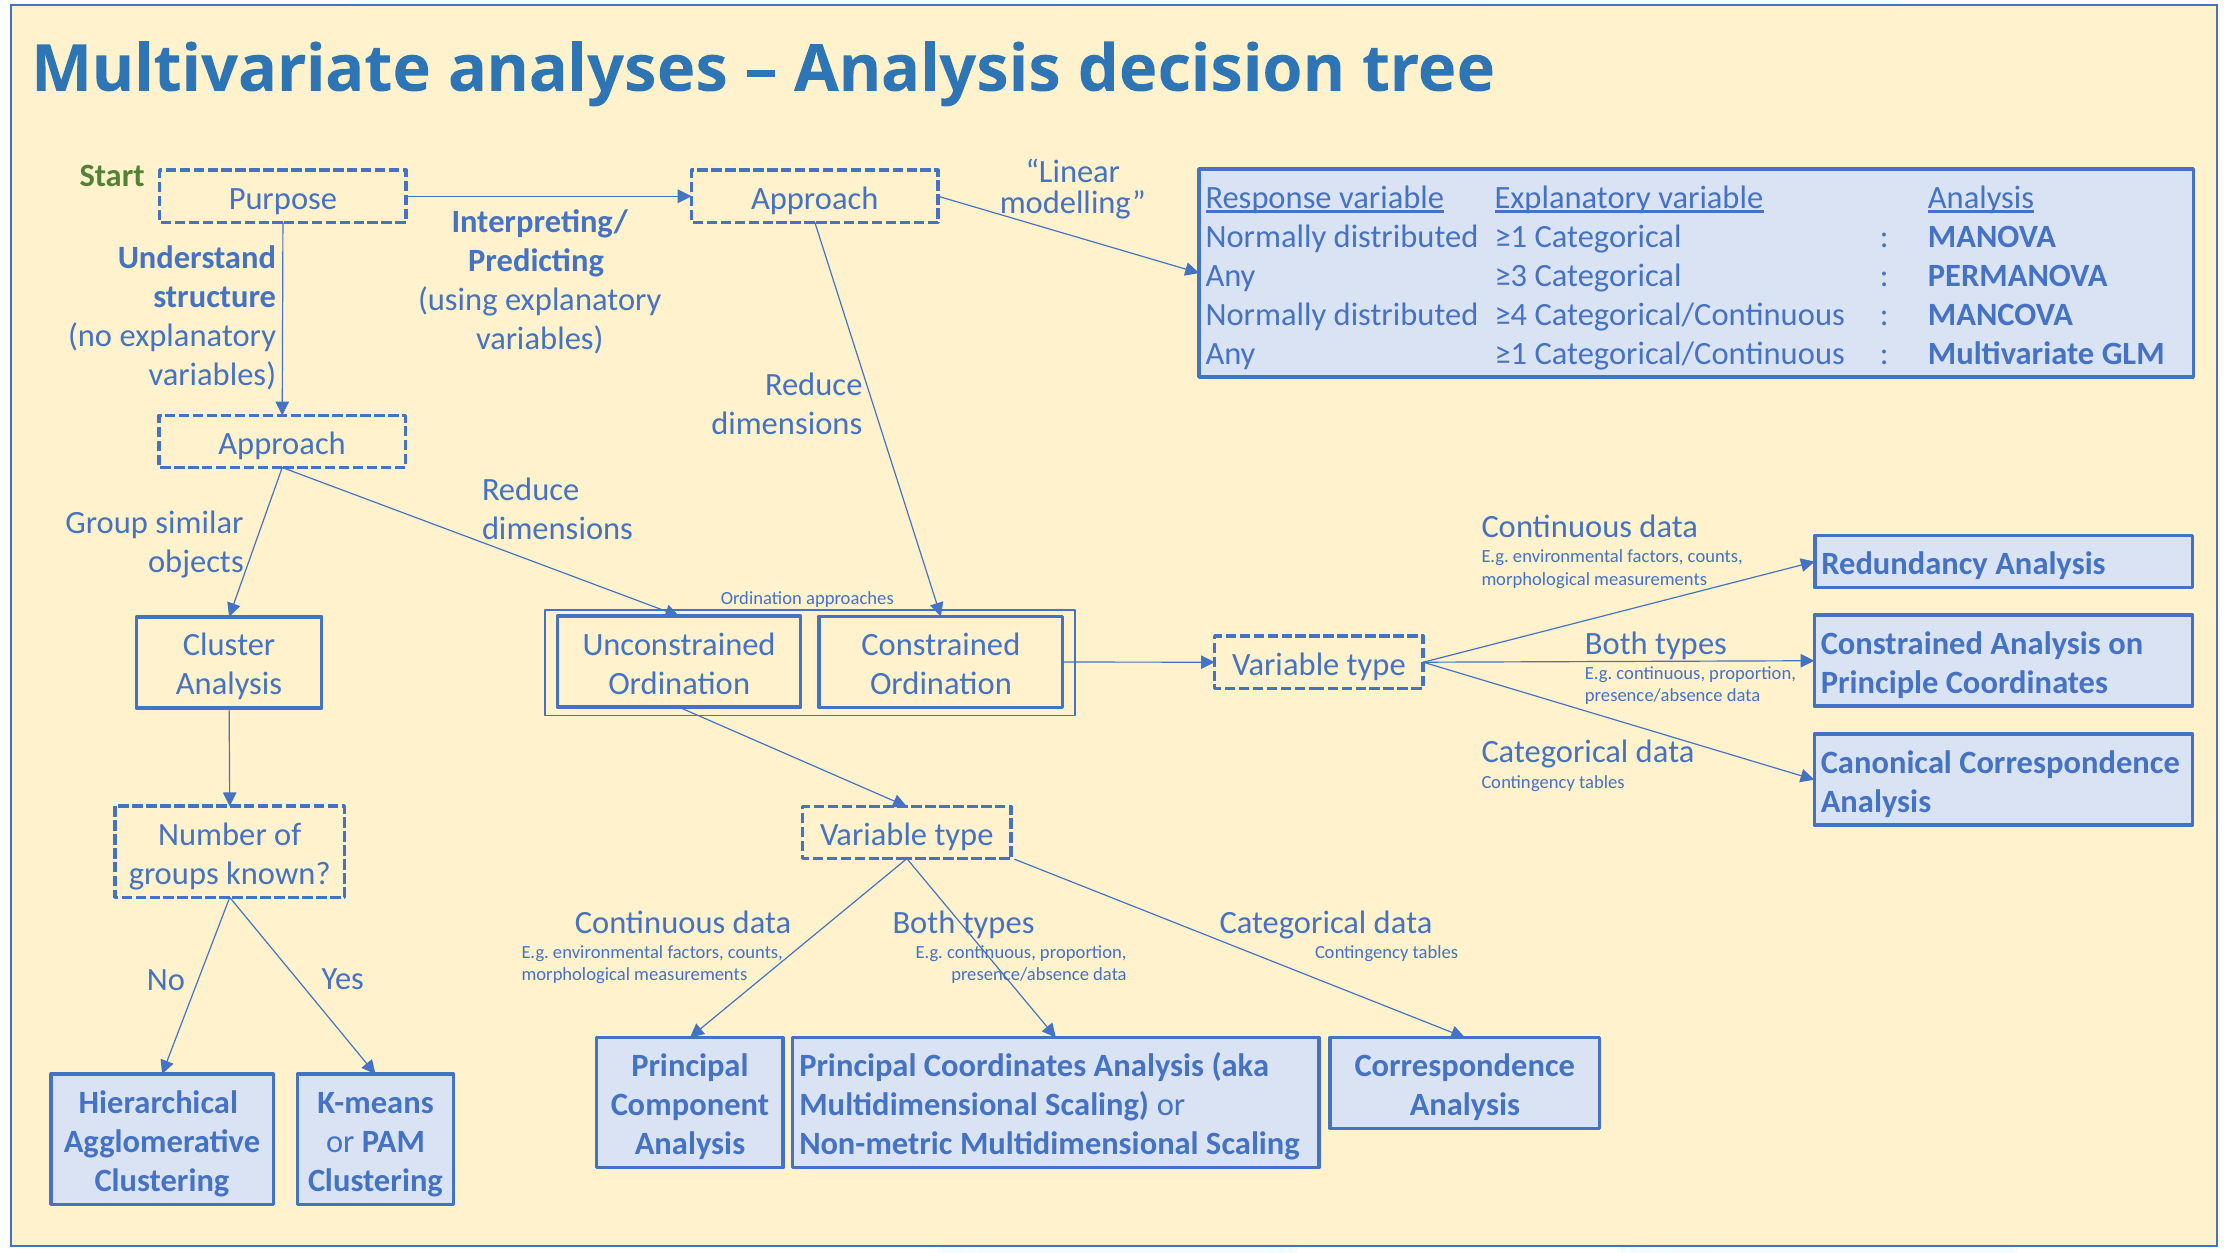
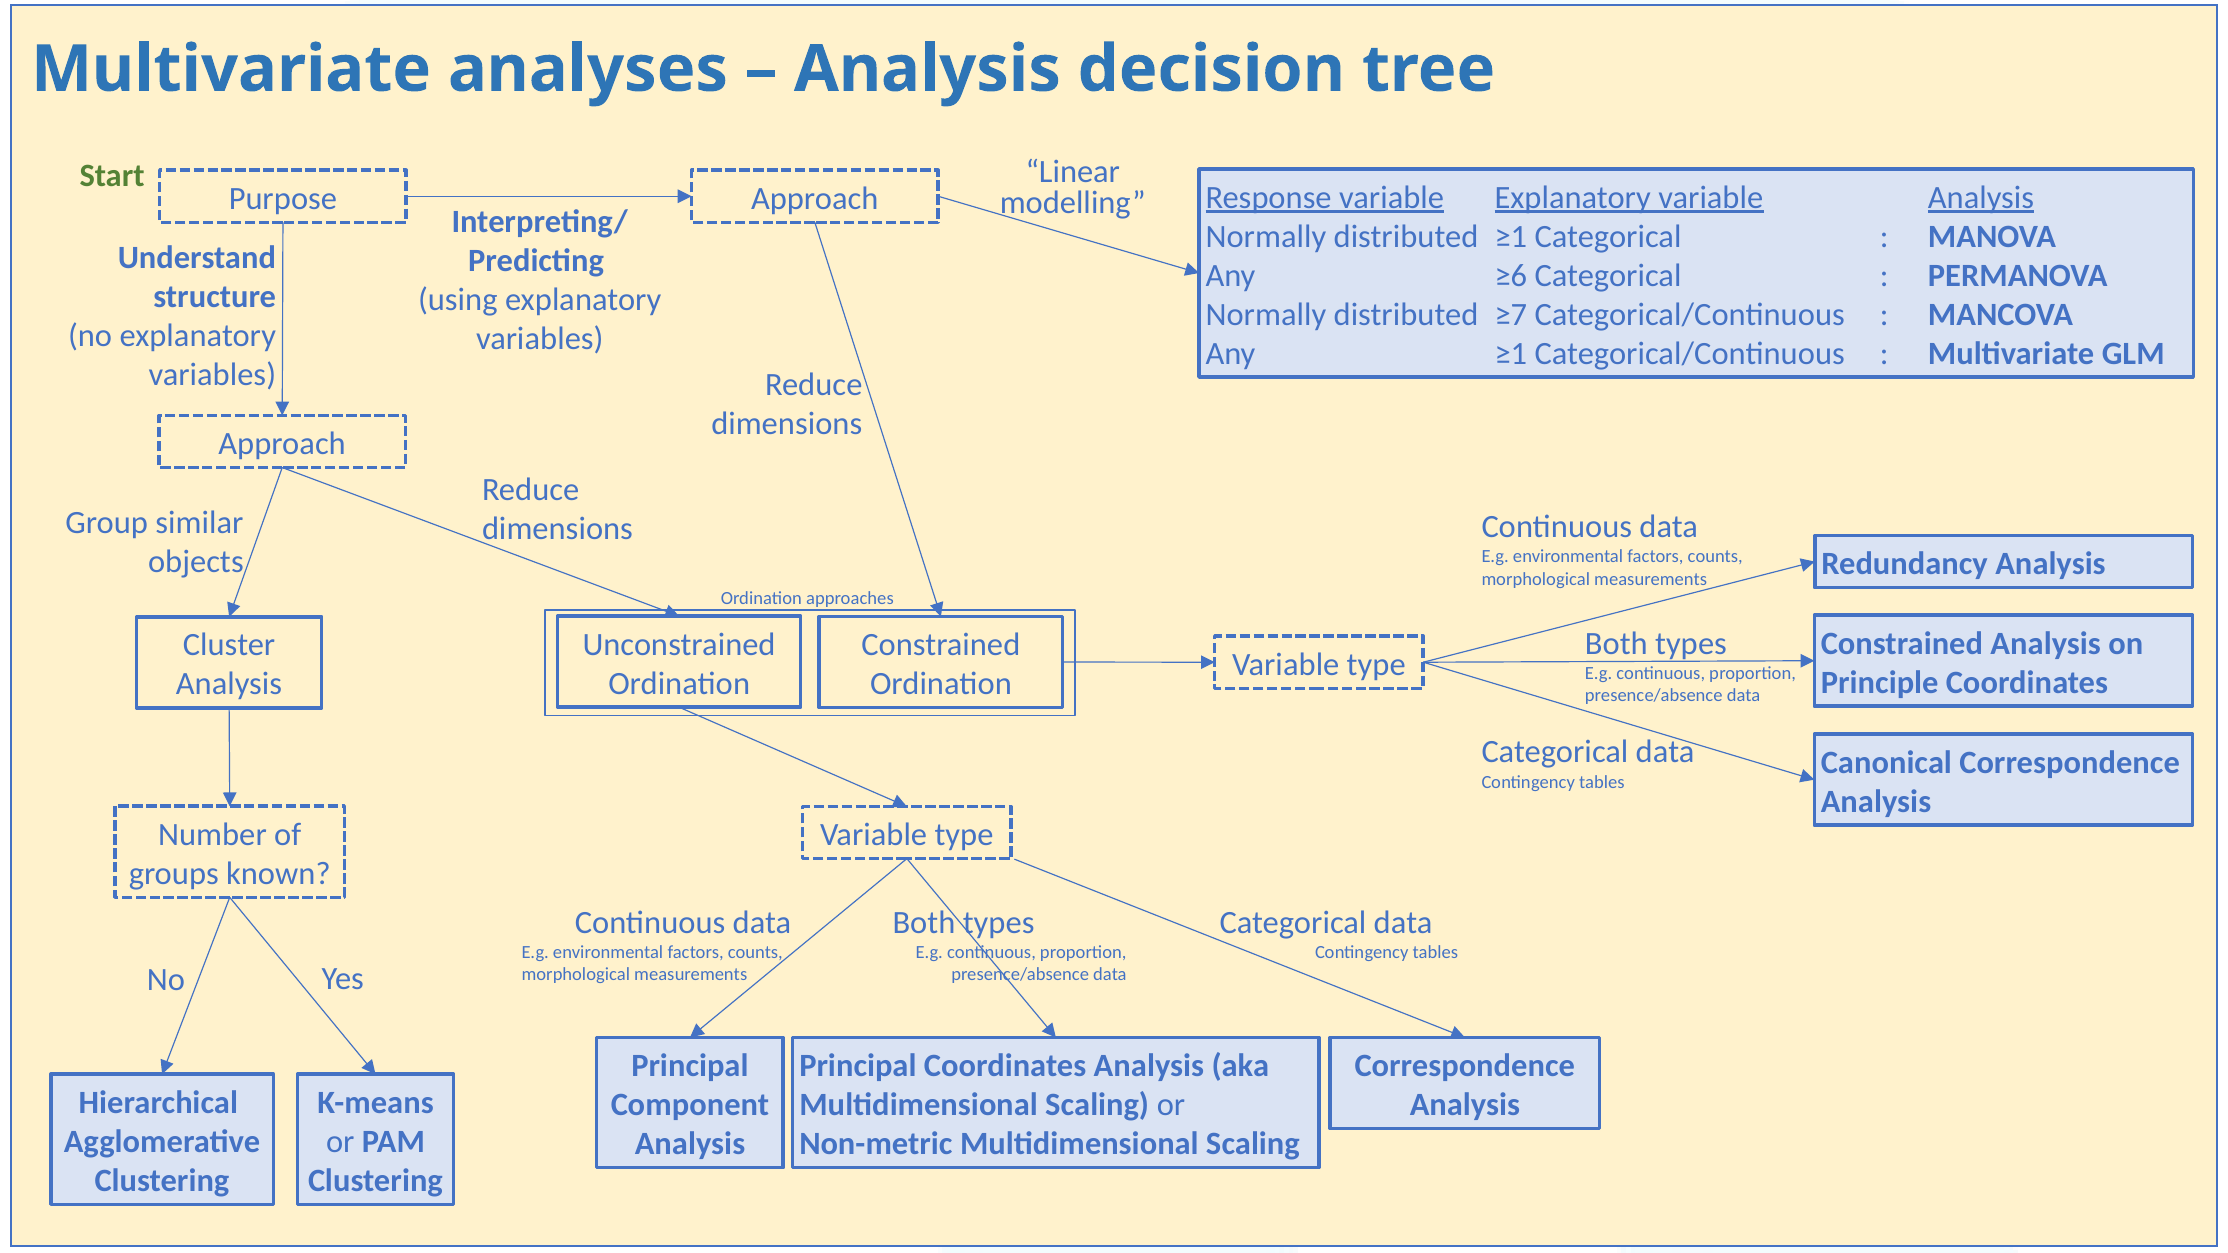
≥3: ≥3 -> ≥6 (1511, 275)
≥4: ≥4 -> ≥7 (1511, 314)
